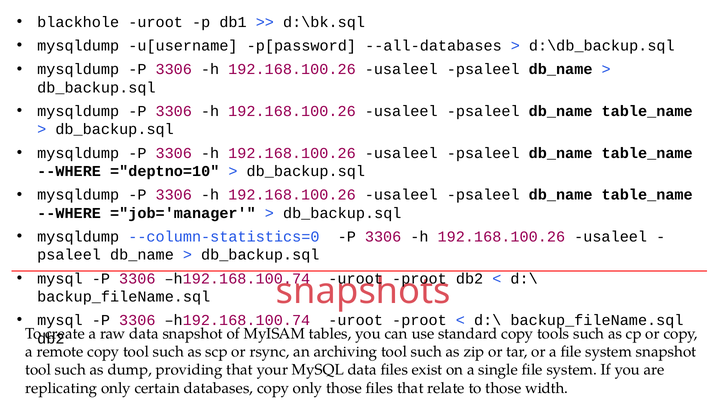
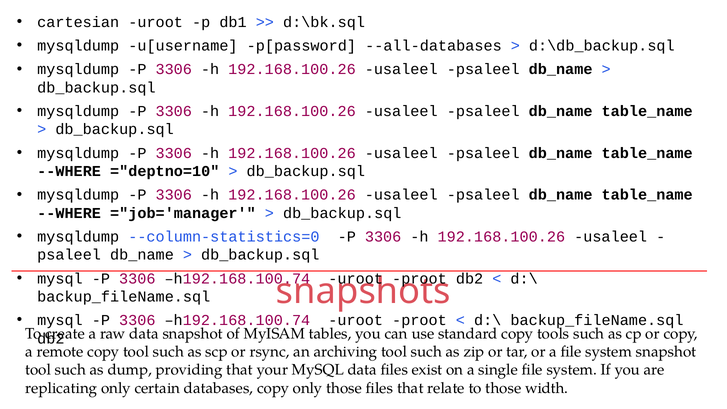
blackhole: blackhole -> cartesian (78, 22)
